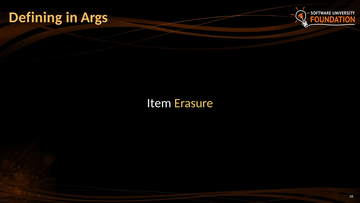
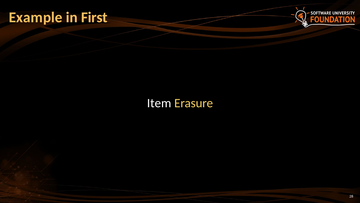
Defining: Defining -> Example (36, 17)
Args: Args -> First (94, 17)
